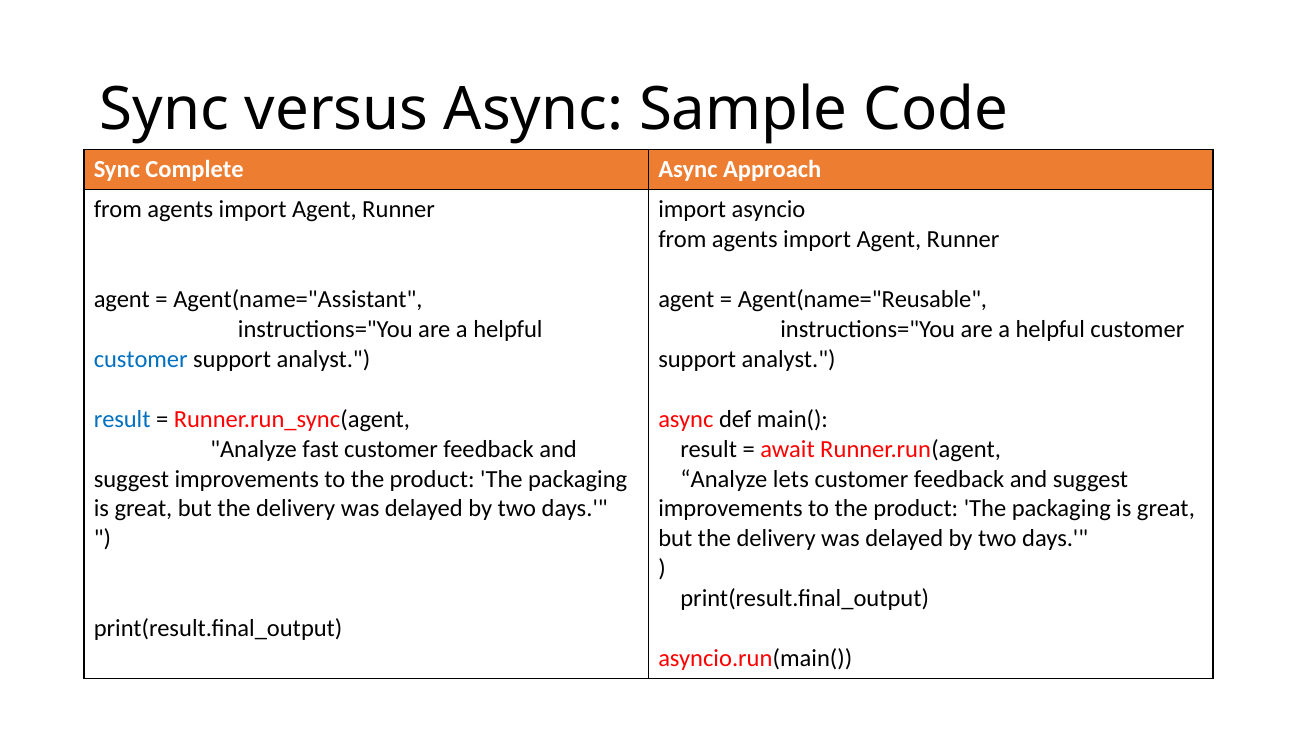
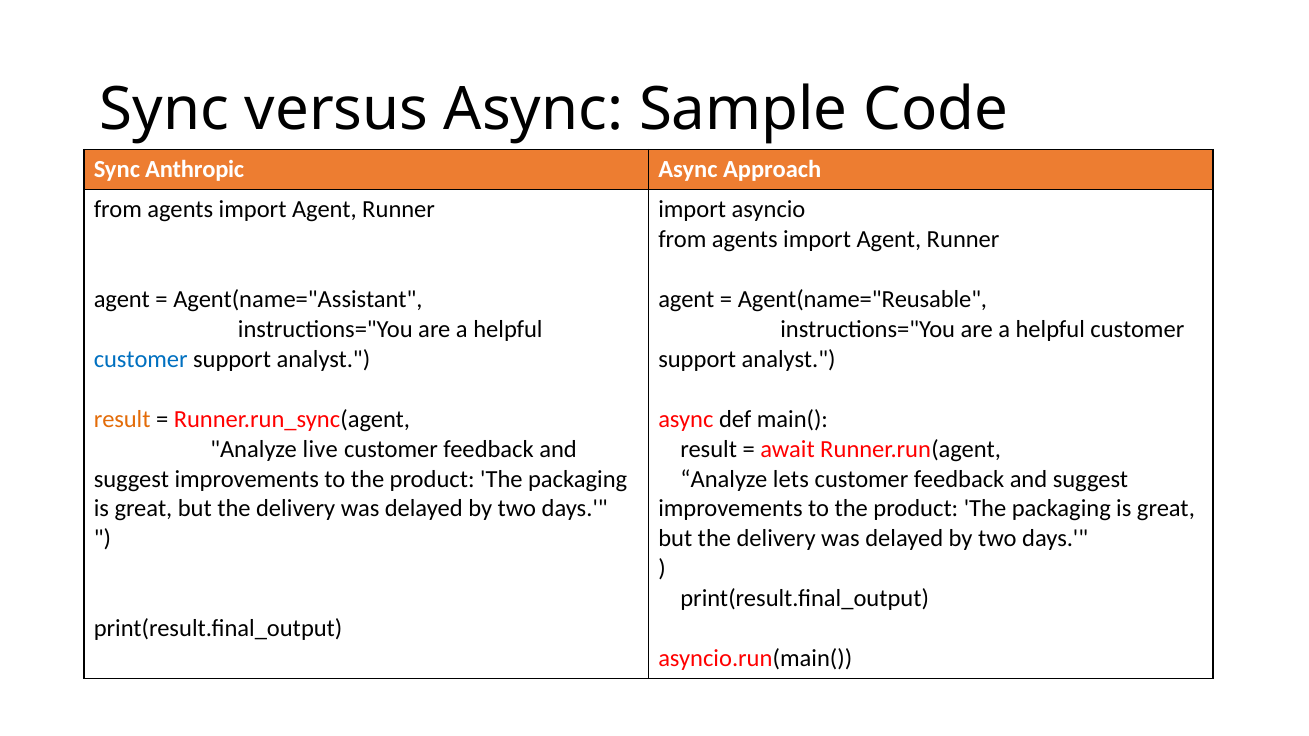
Complete: Complete -> Anthropic (195, 170)
result colour: blue -> orange (122, 419)
fast: fast -> live (320, 449)
